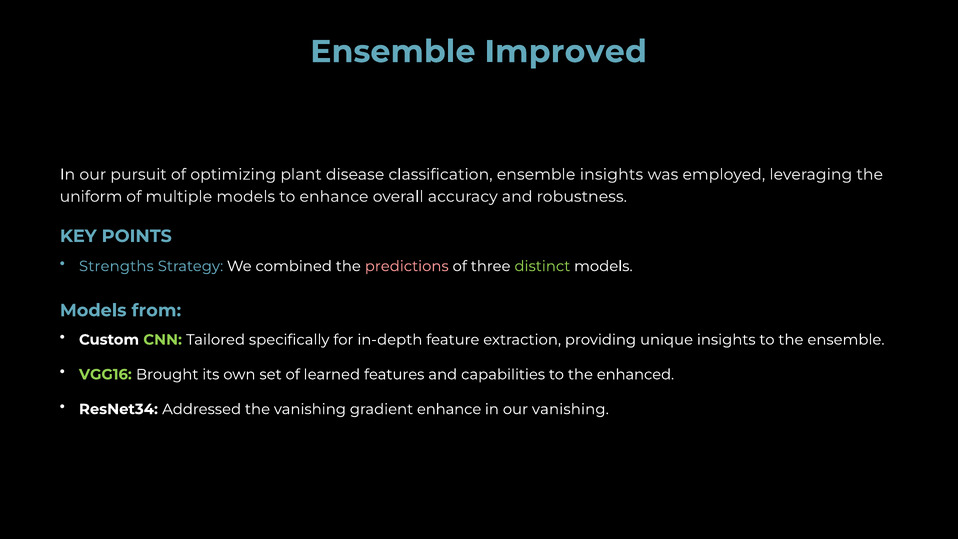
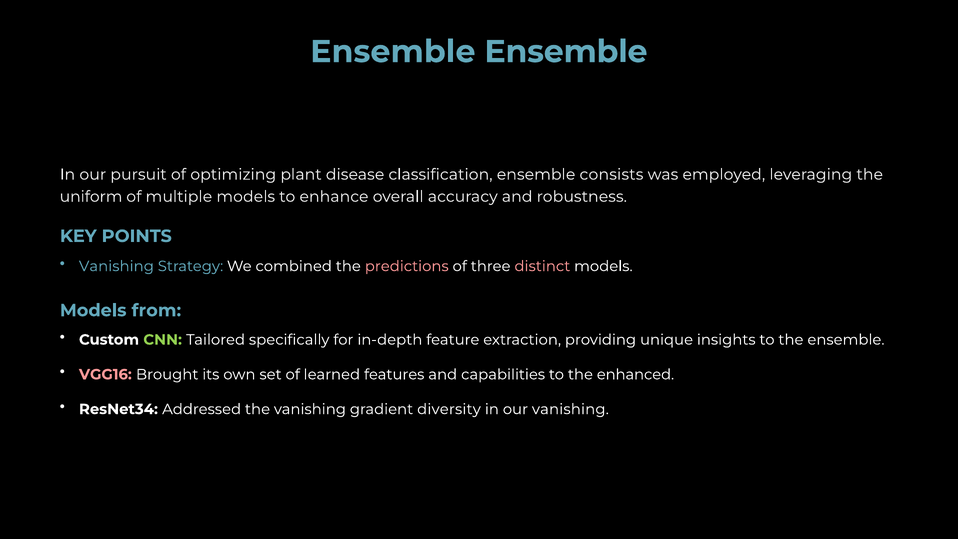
Ensemble Improved: Improved -> Ensemble (566, 52)
ensemble insights: insights -> consists (611, 174)
Strengths: Strengths -> Vanishing (116, 266)
distinct colour: light green -> pink (542, 266)
VGG16 colour: light green -> pink (105, 374)
gradient enhance: enhance -> diversity (449, 409)
